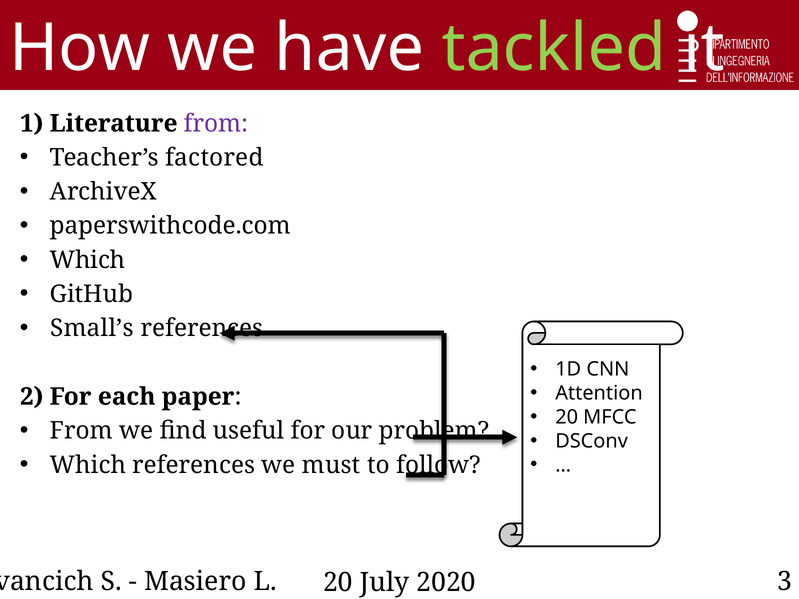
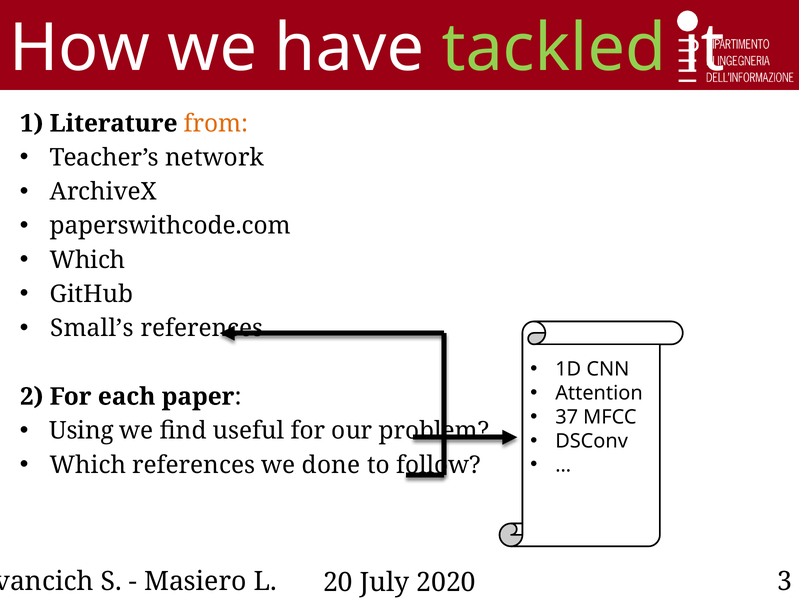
from colour: purple -> orange (216, 124)
factored: factored -> network (214, 158)
20: 20 -> 37 (567, 417)
From: From -> Using (82, 431)
must: must -> done (331, 465)
